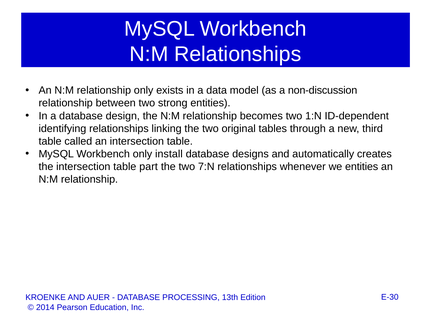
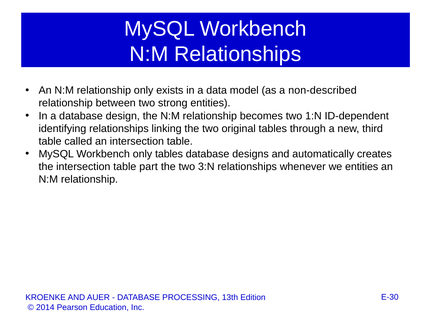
non-discussion: non-discussion -> non-described (322, 90)
only install: install -> tables (169, 154)
7:N: 7:N -> 3:N (206, 167)
